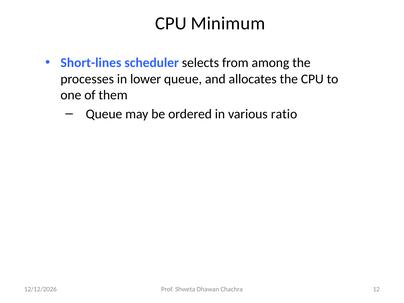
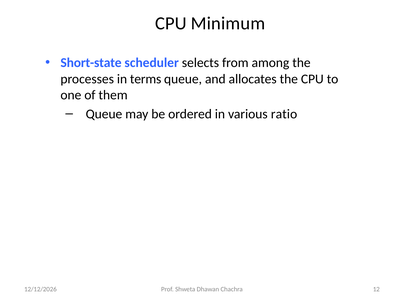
Short-lines: Short-lines -> Short-state (91, 63)
lower: lower -> terms (146, 79)
